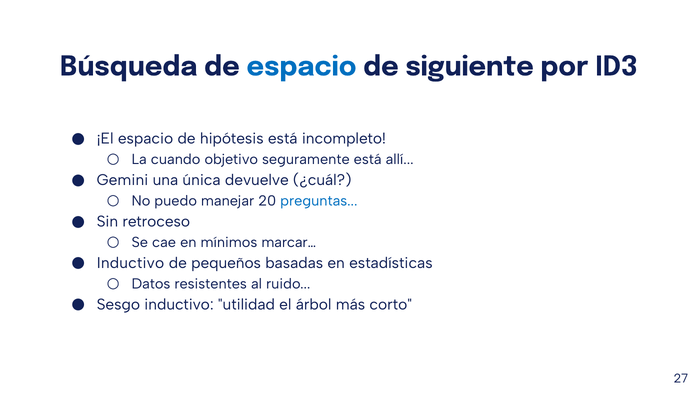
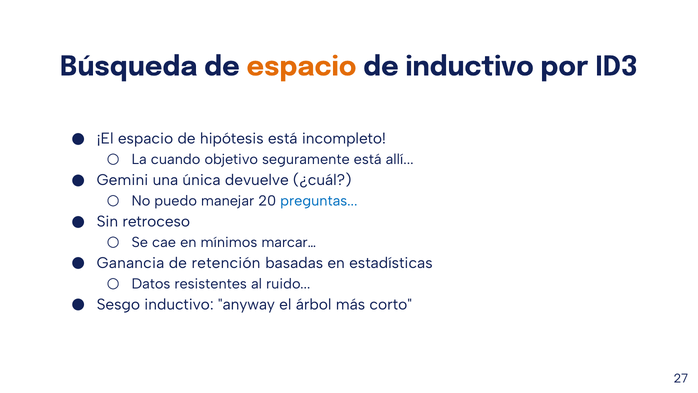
espacio colour: blue -> orange (301, 66)
de siguiente: siguiente -> inductivo (470, 66)
Inductivo: Inductivo -> Ganancia (131, 263)
pequeños: pequeños -> retención (226, 263)
utilidad: utilidad -> anyway (246, 304)
